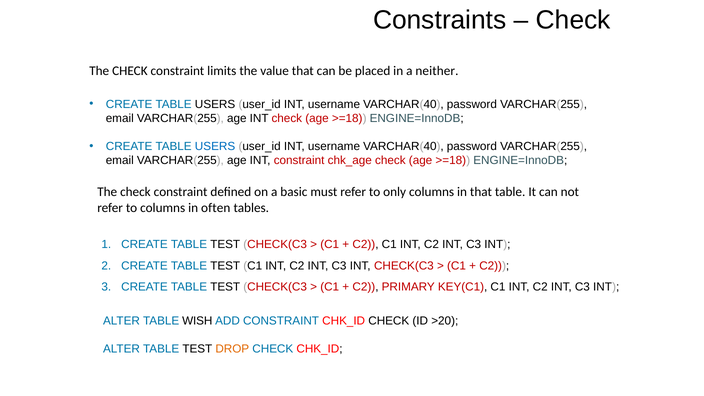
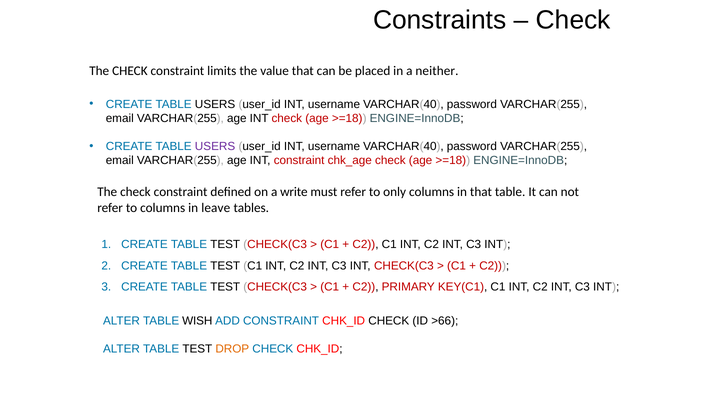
USERS colour: blue -> purple (215, 146)
basic: basic -> write (294, 192)
often: often -> leave (216, 208)
>20: >20 -> >66 (445, 321)
